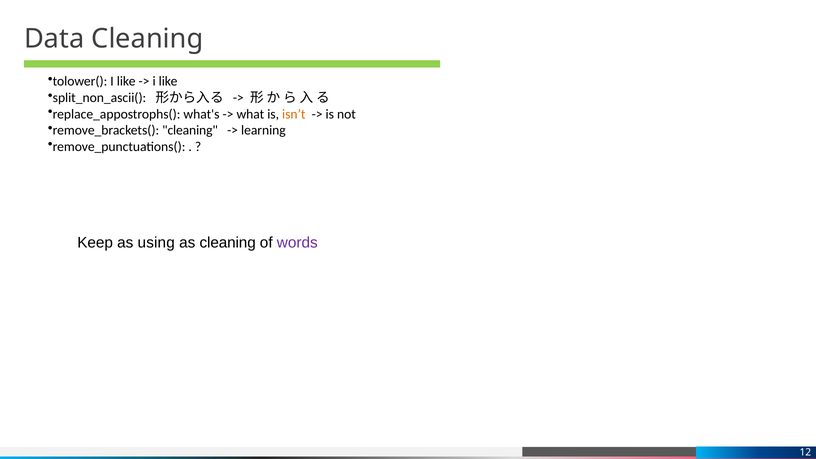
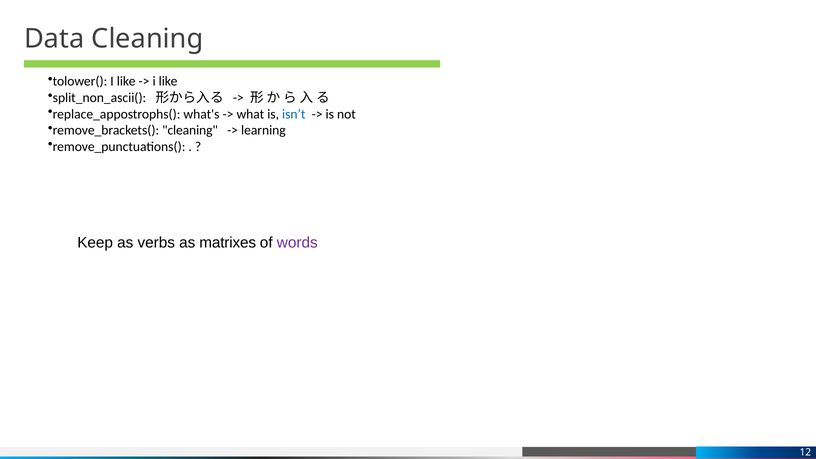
isn’t colour: orange -> blue (294, 114)
using: using -> verbs (156, 243)
as cleaning: cleaning -> matrixes (228, 243)
